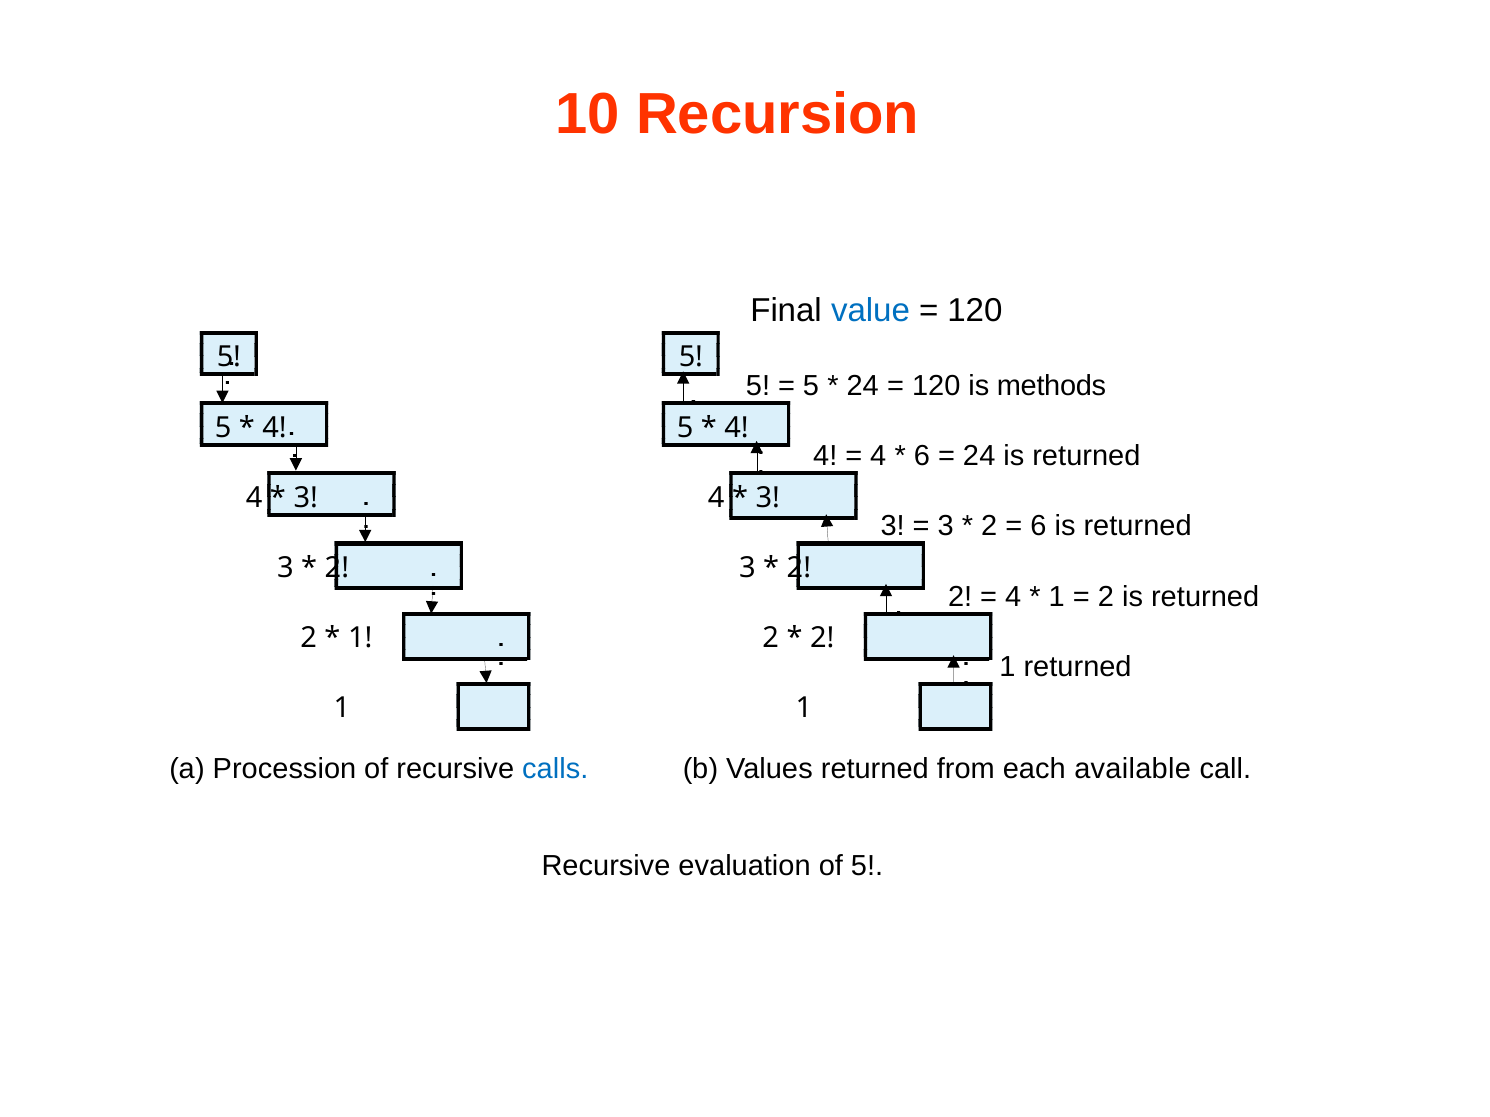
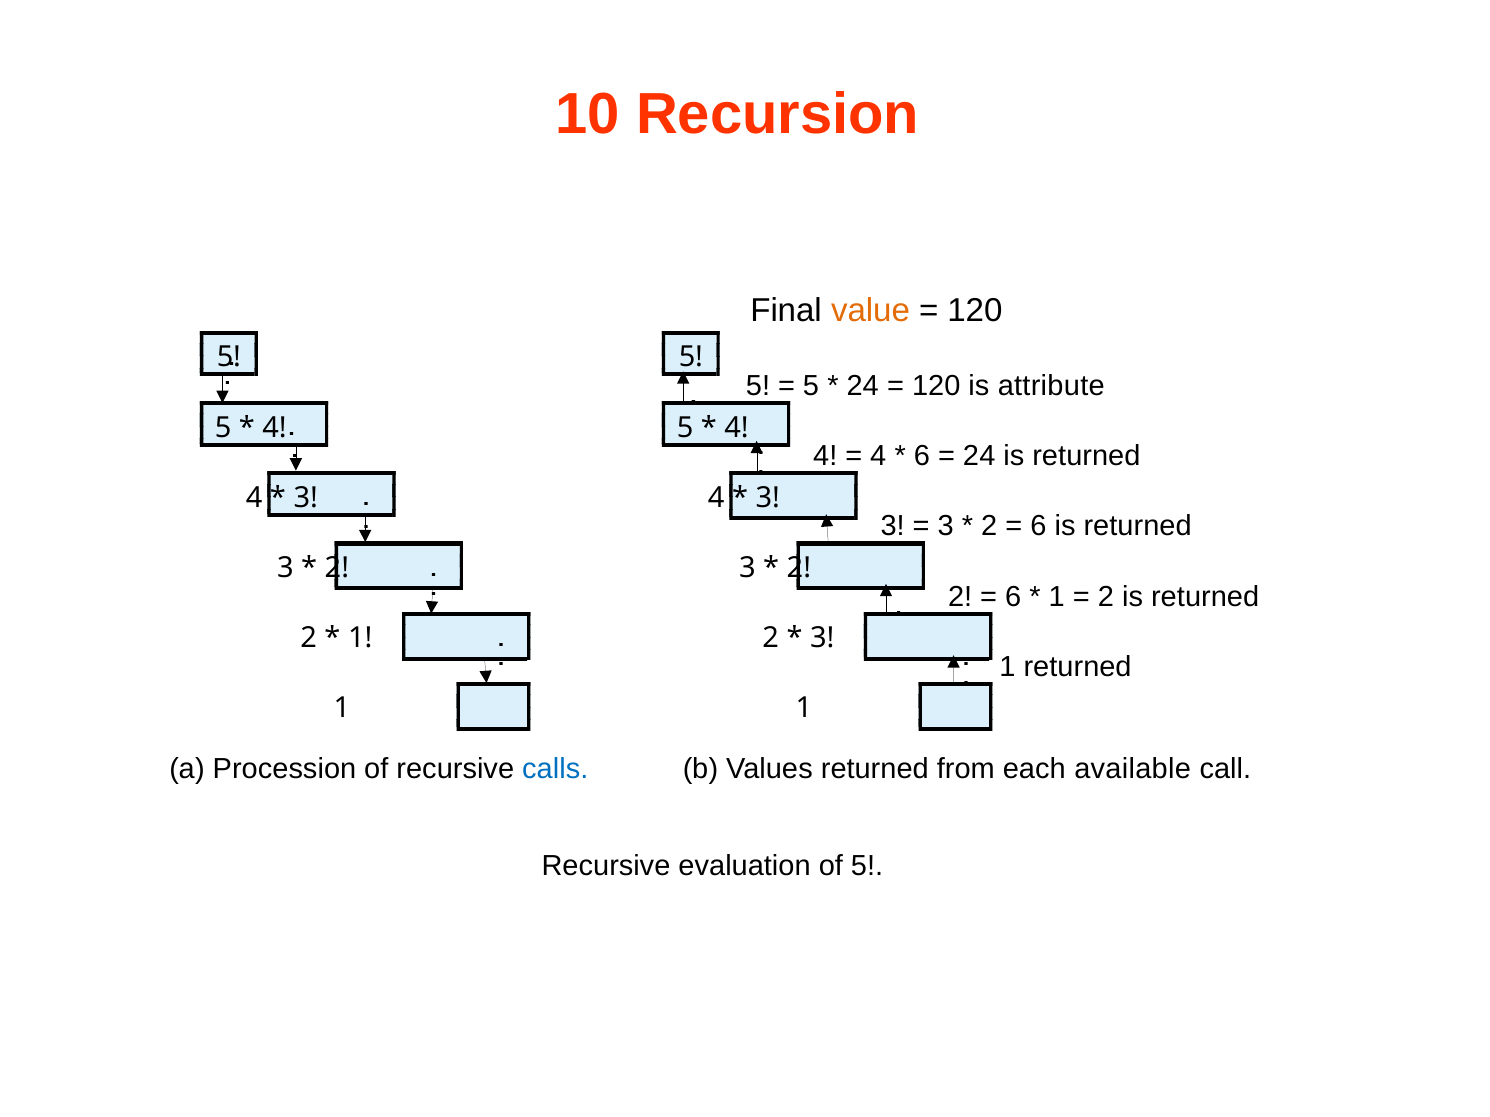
value colour: blue -> orange (870, 311)
methods: methods -> attribute (1051, 386)
4: 4 -> 6 (1013, 597)
2: 2 -> 3 (822, 638)
